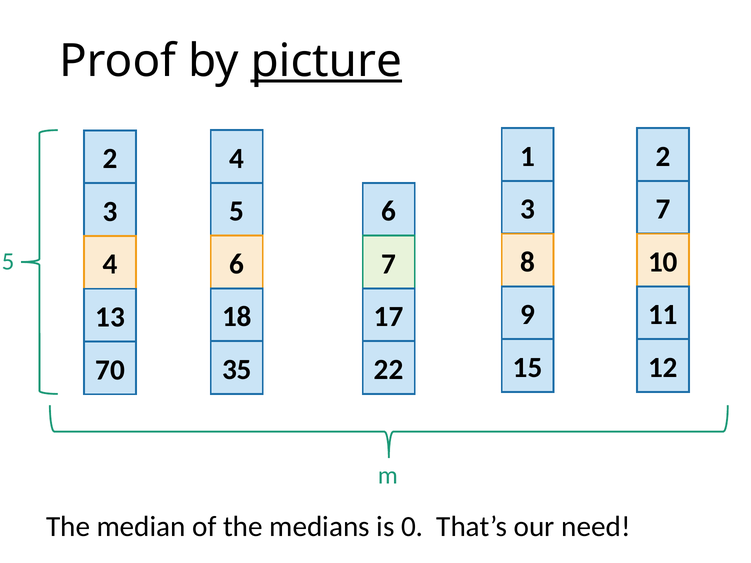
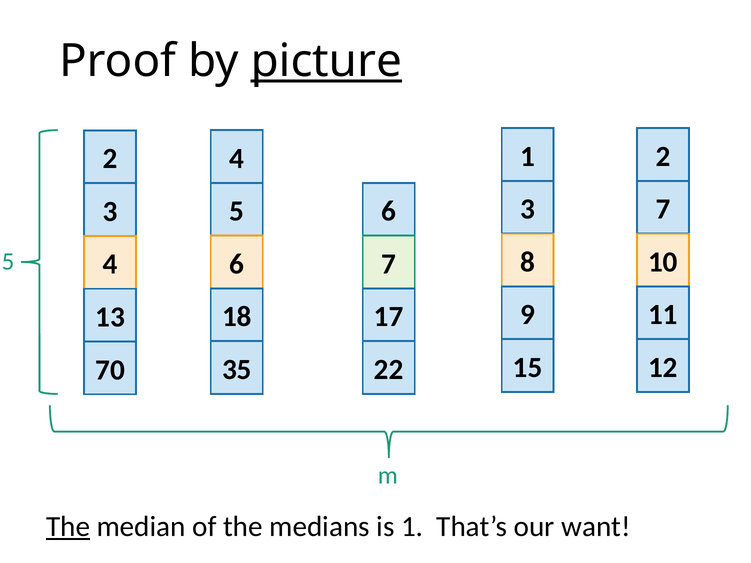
The underline: none -> present (68, 527)
is 0: 0 -> 1 (412, 527)
need: need -> want (596, 527)
